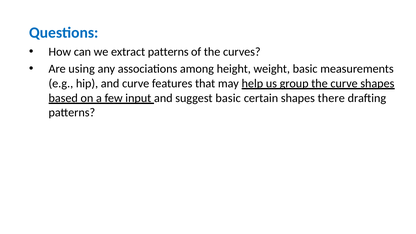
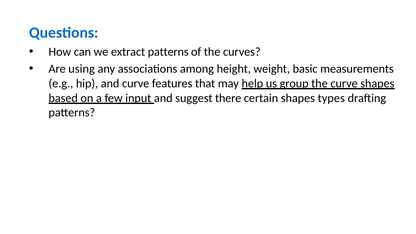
suggest basic: basic -> there (228, 98)
there: there -> types (331, 98)
